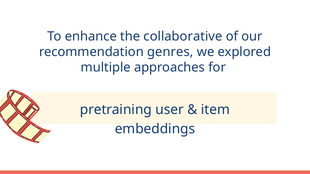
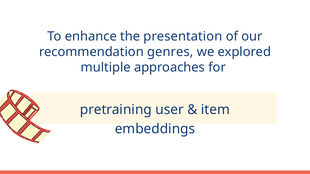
collaborative: collaborative -> presentation (183, 36)
